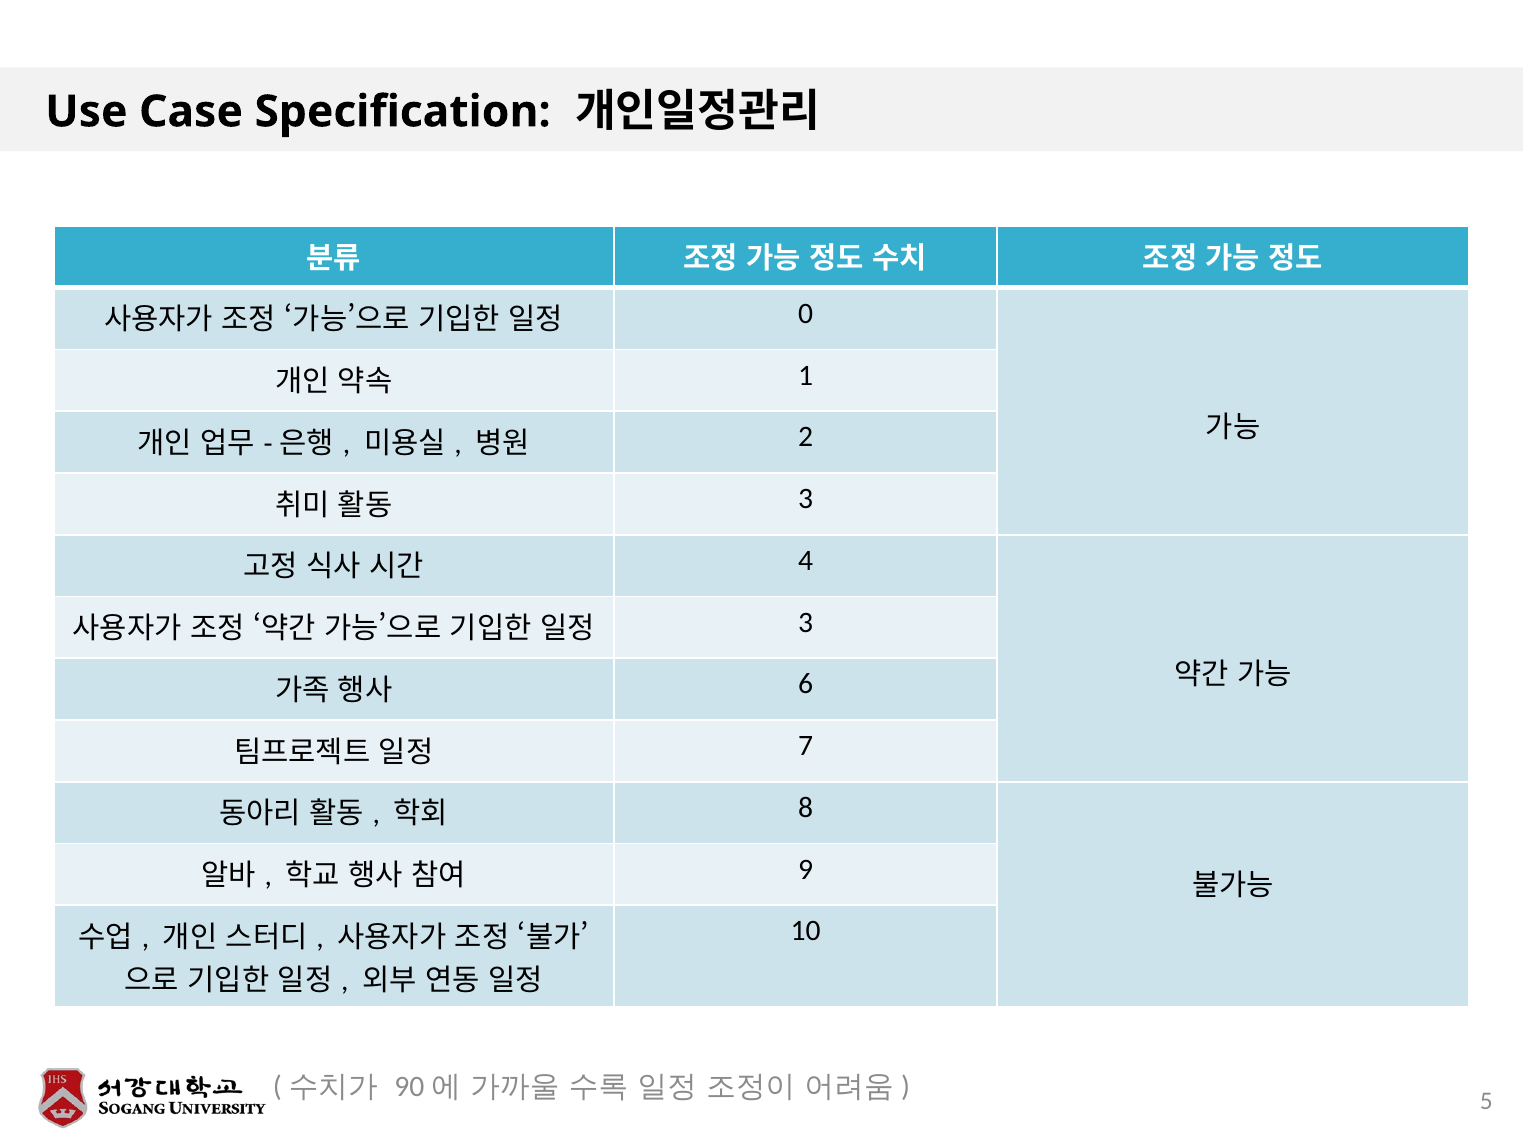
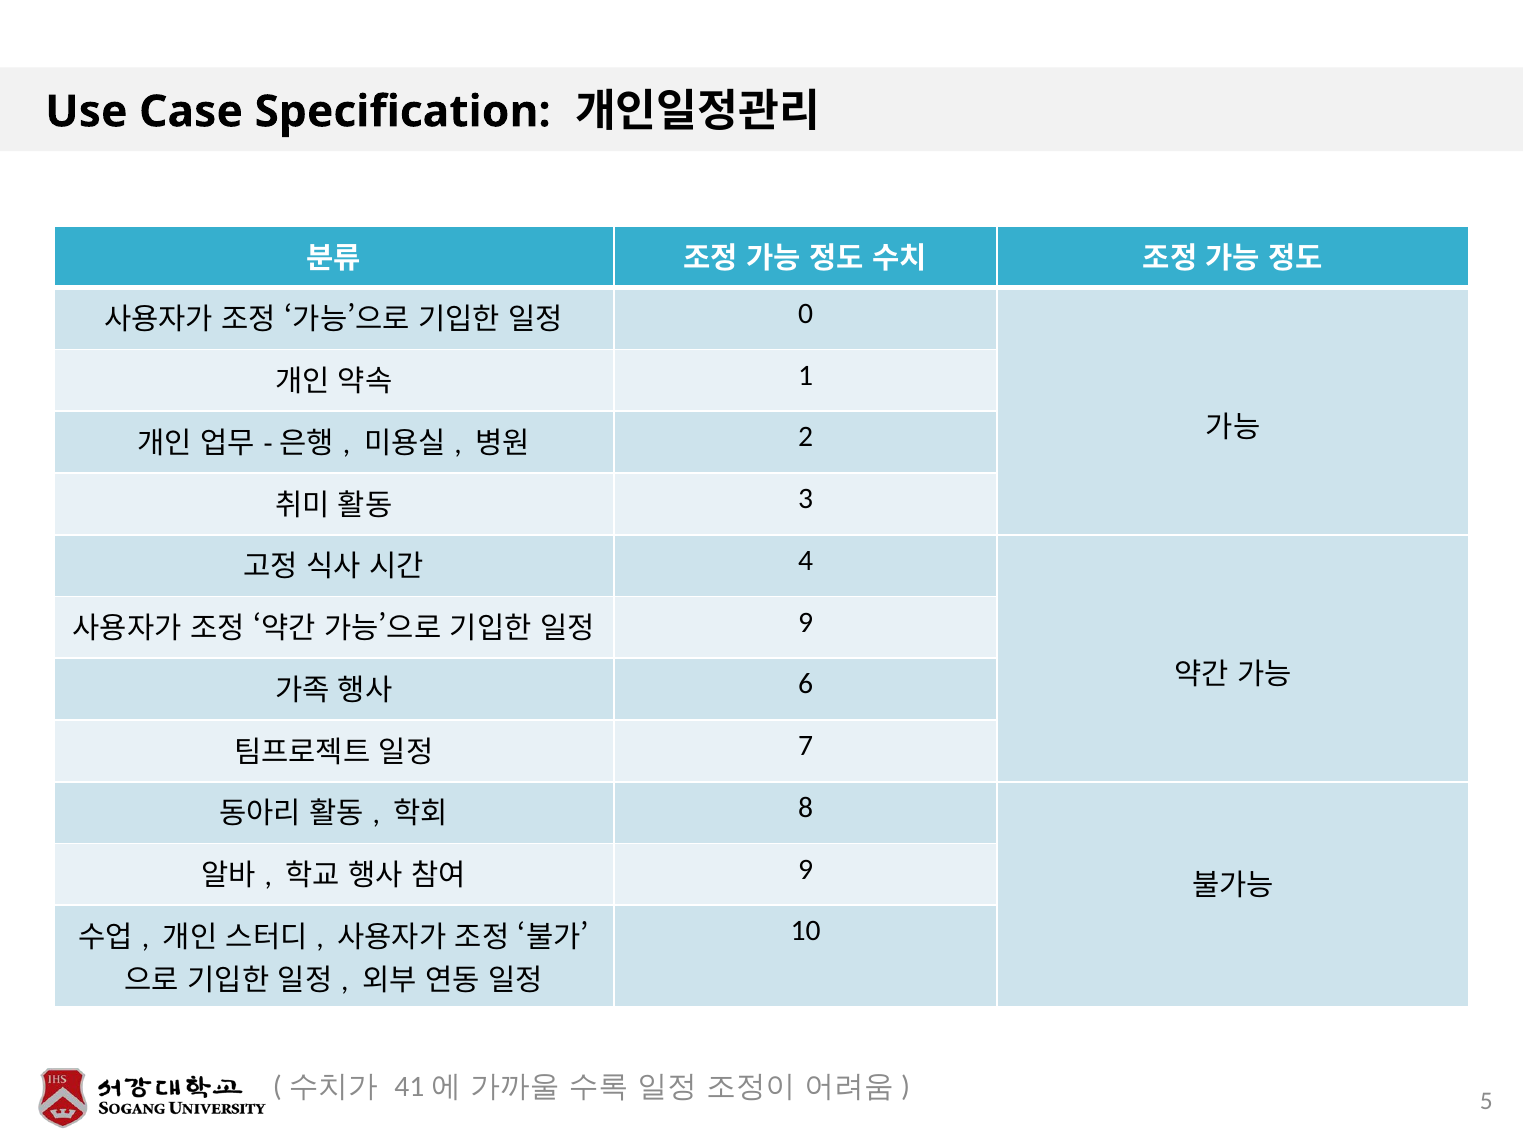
3: 3 -> 9 (806, 623)
90: 90 -> 41 (409, 1087)
